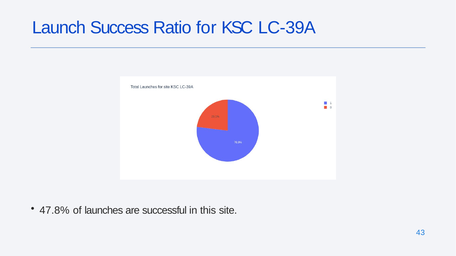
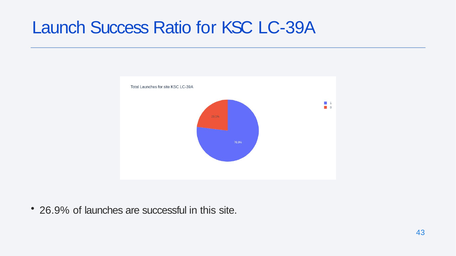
47.8%: 47.8% -> 26.9% (55, 211)
